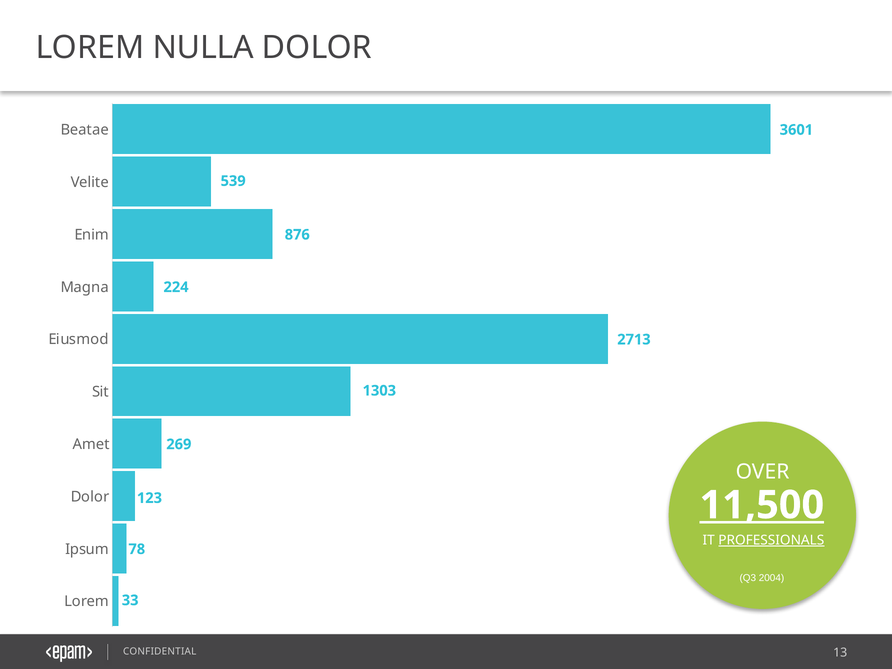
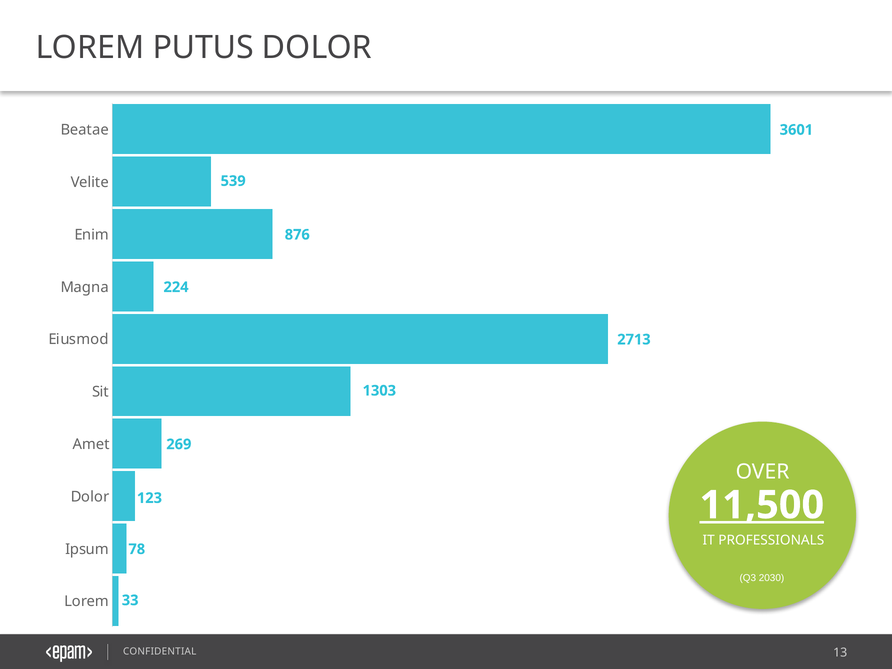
NULLA: NULLA -> PUTUS (203, 48)
PROFESSIONALS underline: present -> none (771, 540)
2004: 2004 -> 2030 (772, 578)
